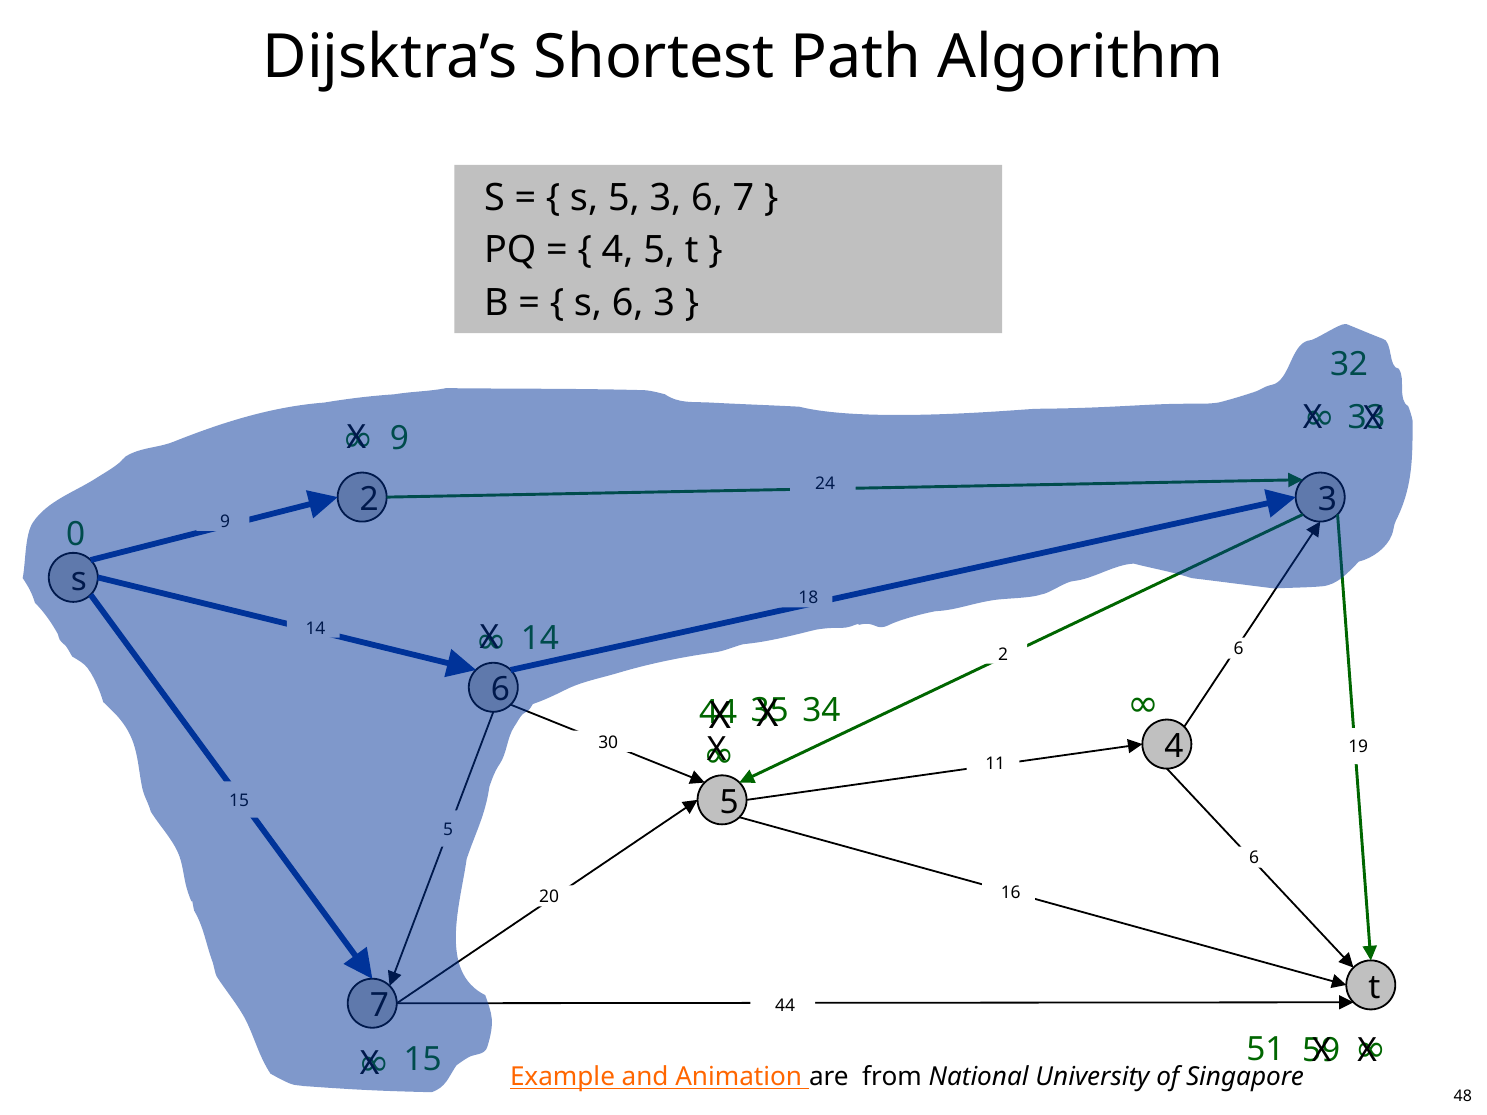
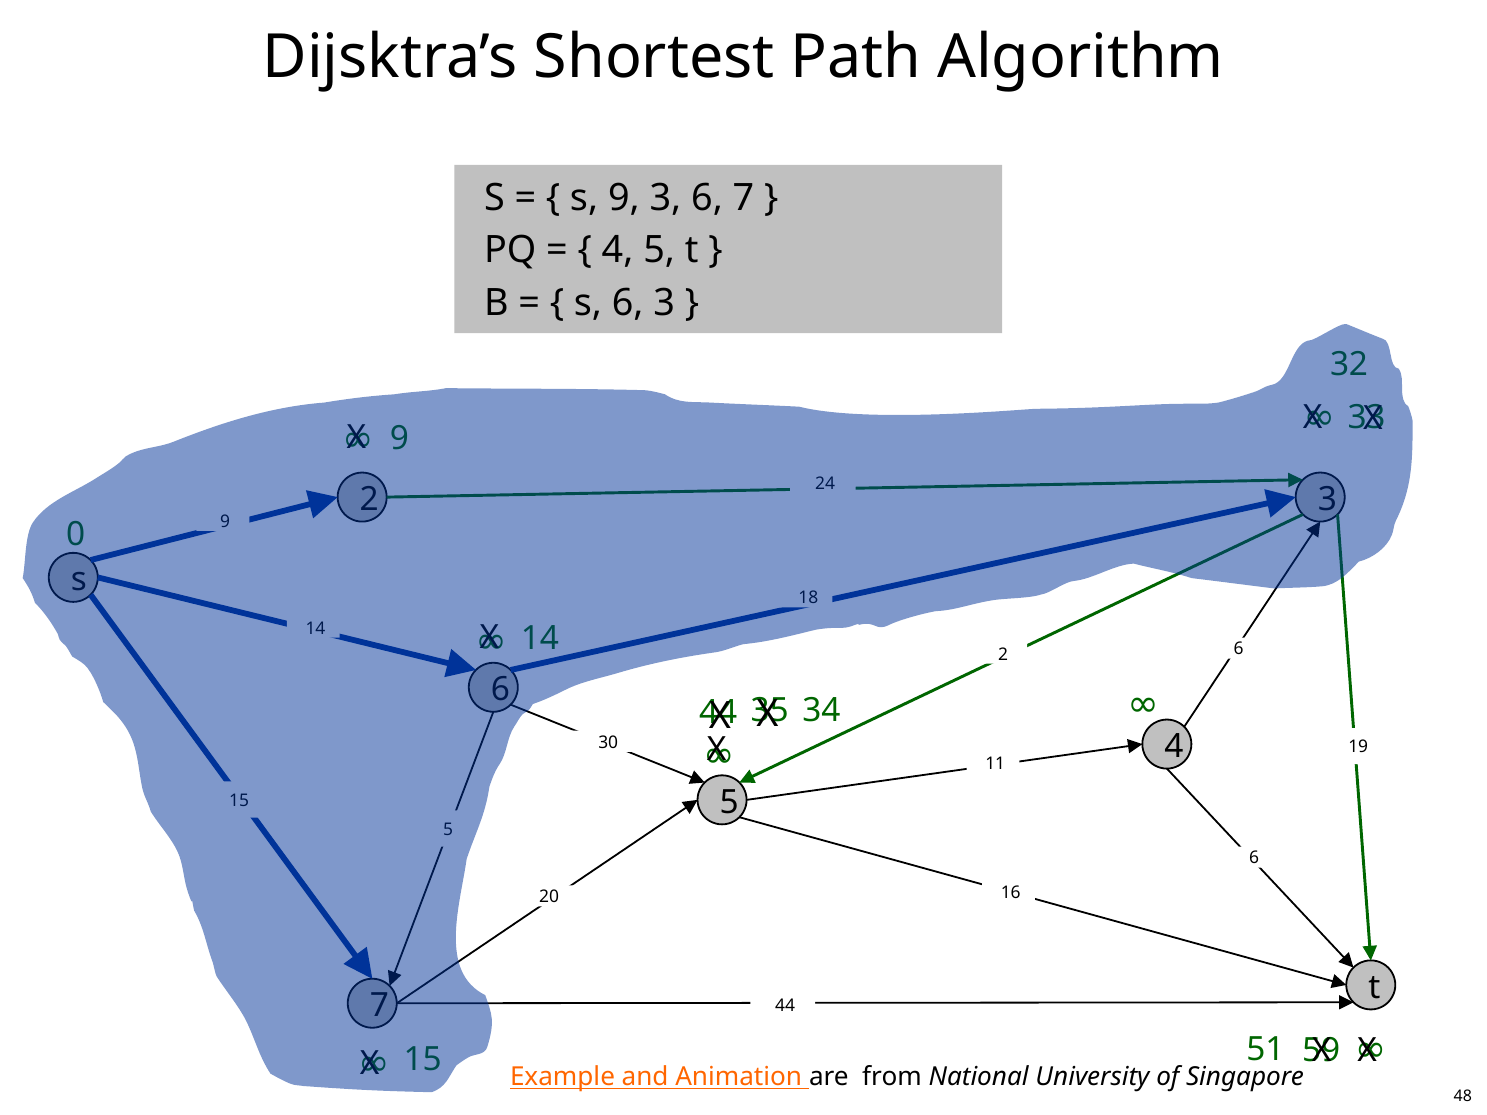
s 5: 5 -> 9 (624, 198)
